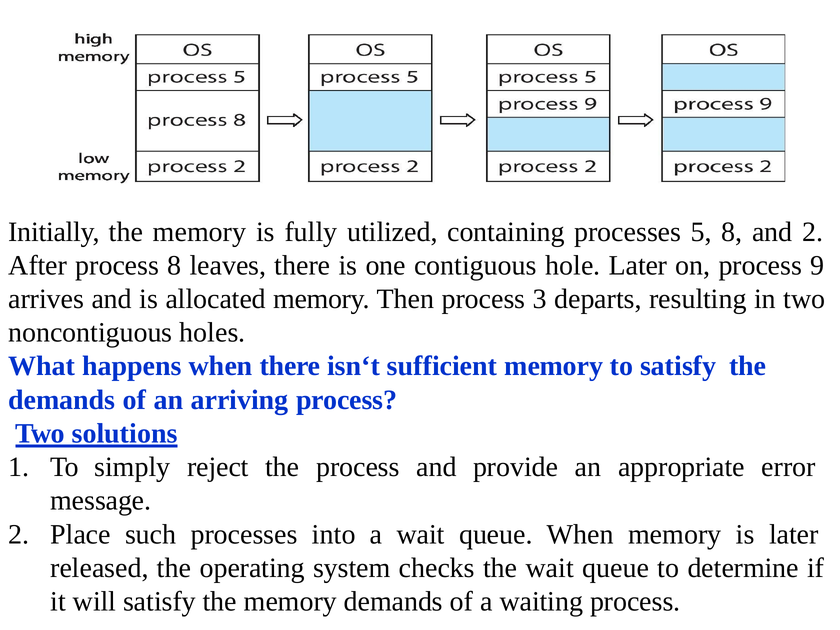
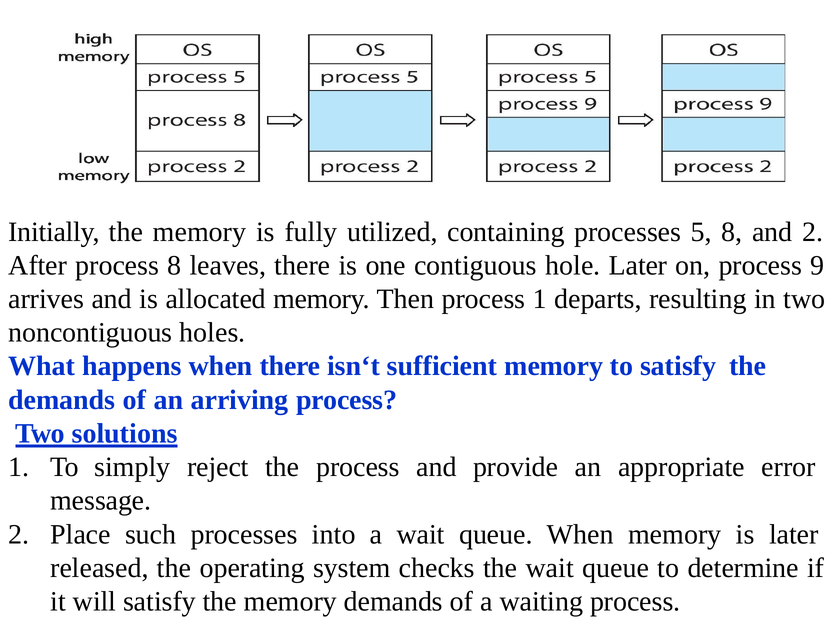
process 3: 3 -> 1 (540, 299)
